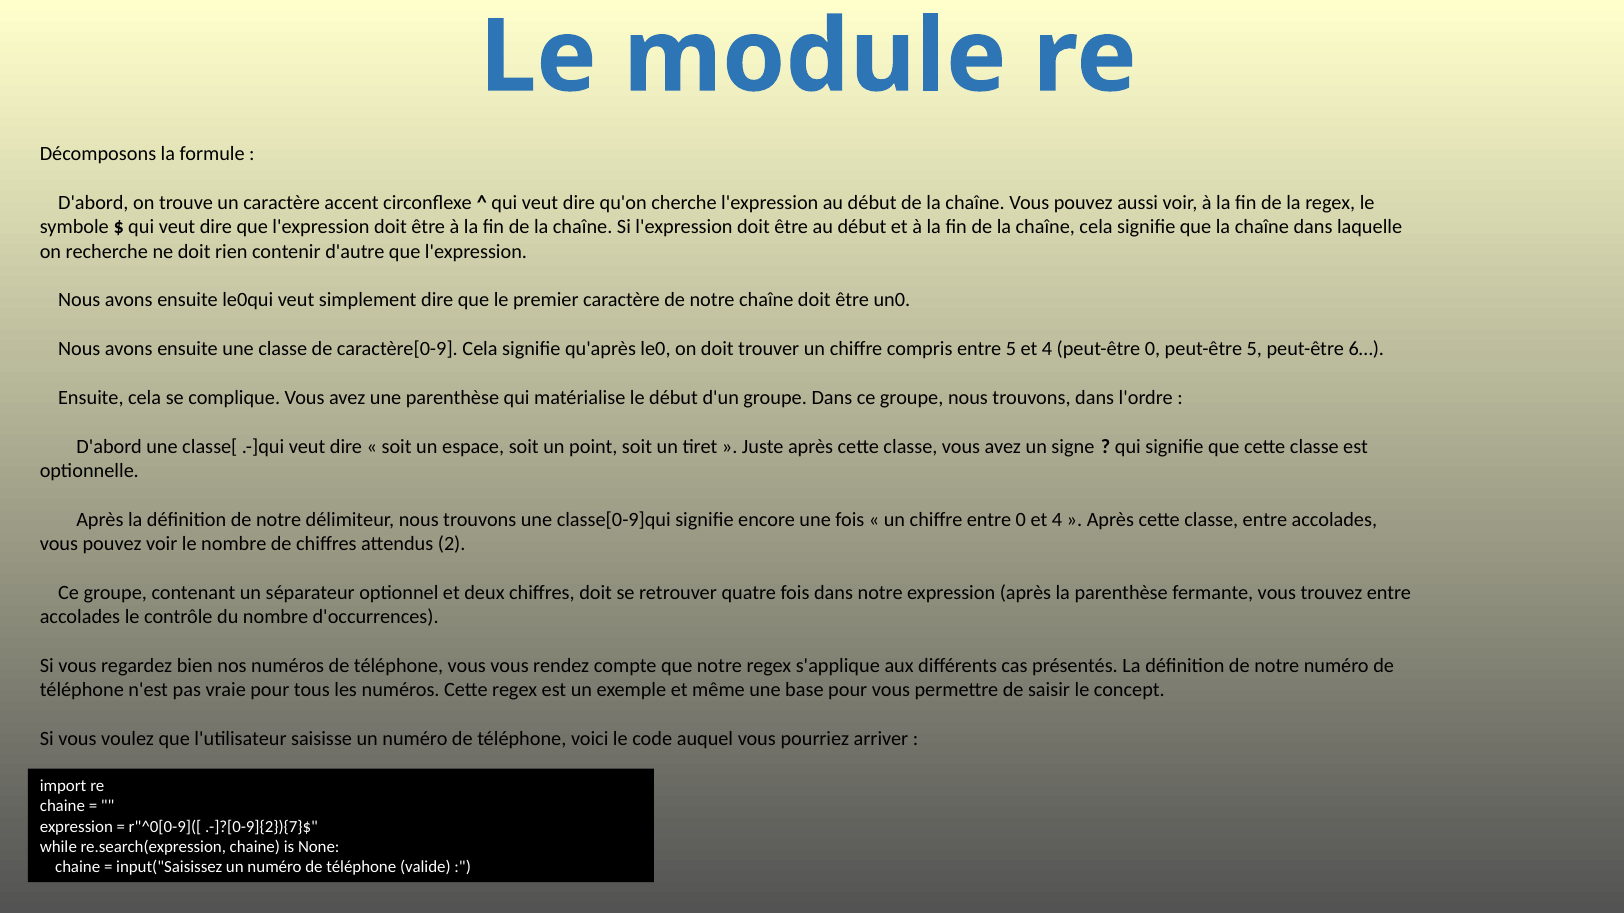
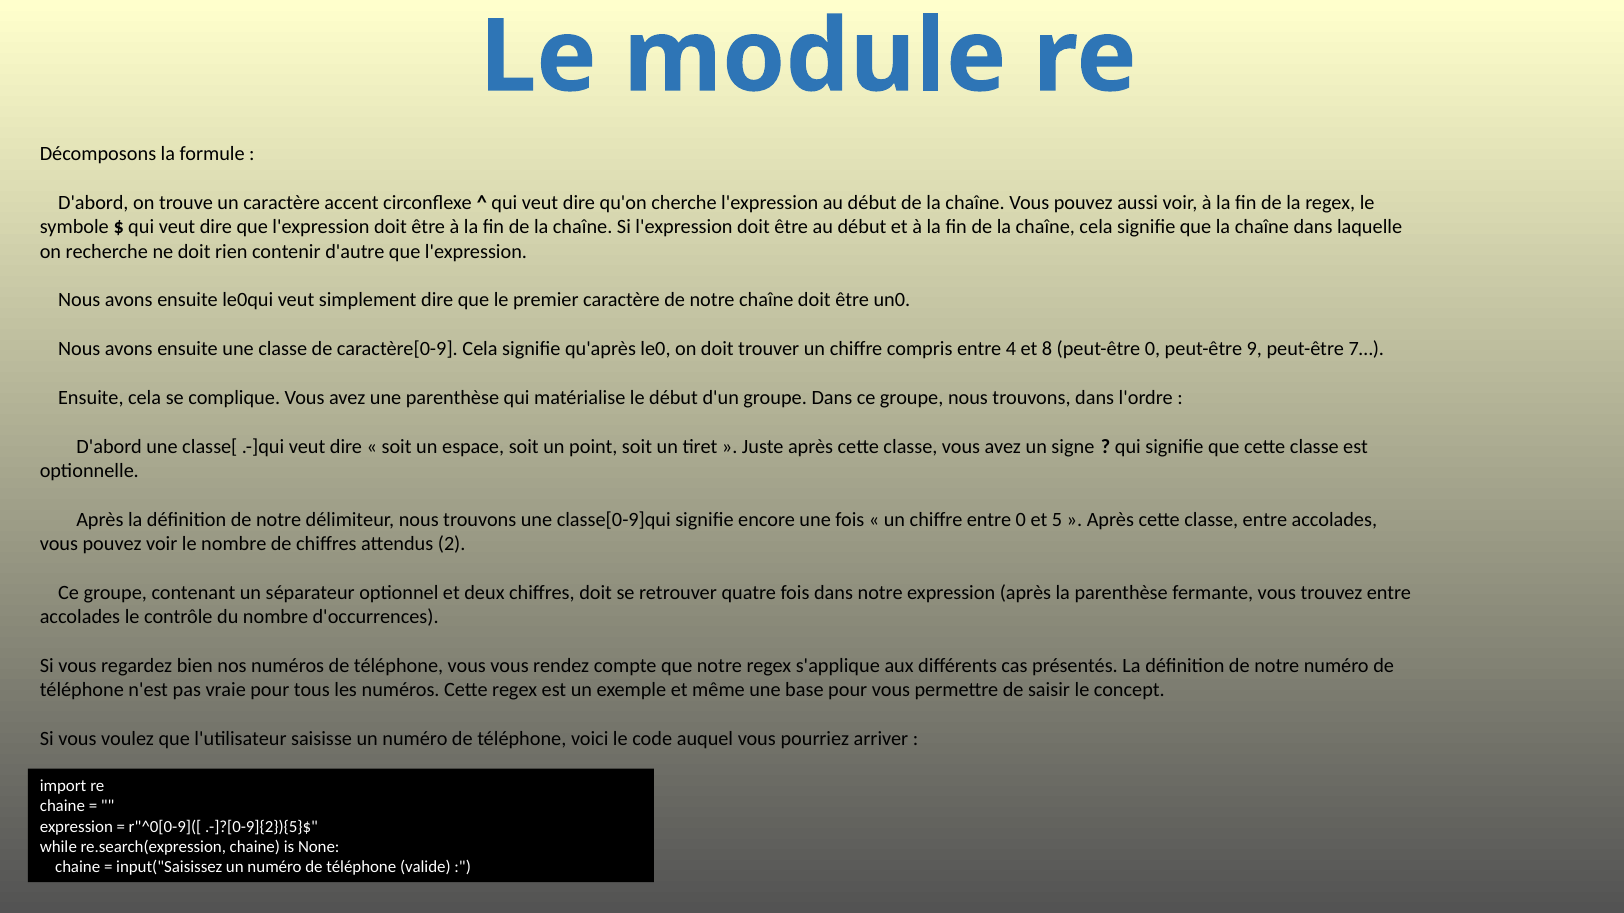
entre 5: 5 -> 4 (1011, 349)
4: 4 -> 8 (1047, 349)
peut-être 5: 5 -> 9 (1254, 349)
6…: 6… -> 7… (1366, 349)
0 et 4: 4 -> 5 (1057, 520)
.-]?[0-9]{2}){7}$: .-]?[0-9]{2}){7}$ -> .-]?[0-9]{2}){5}$ (261, 827)
